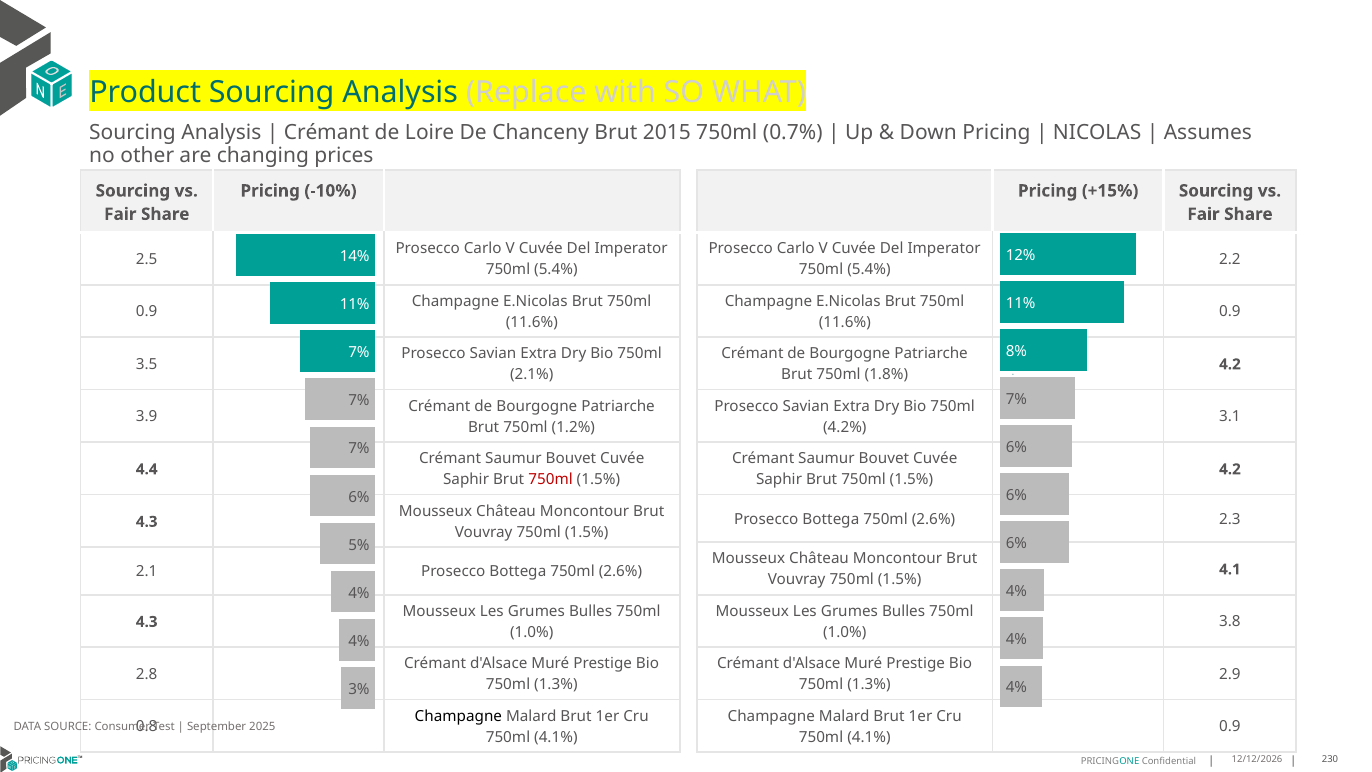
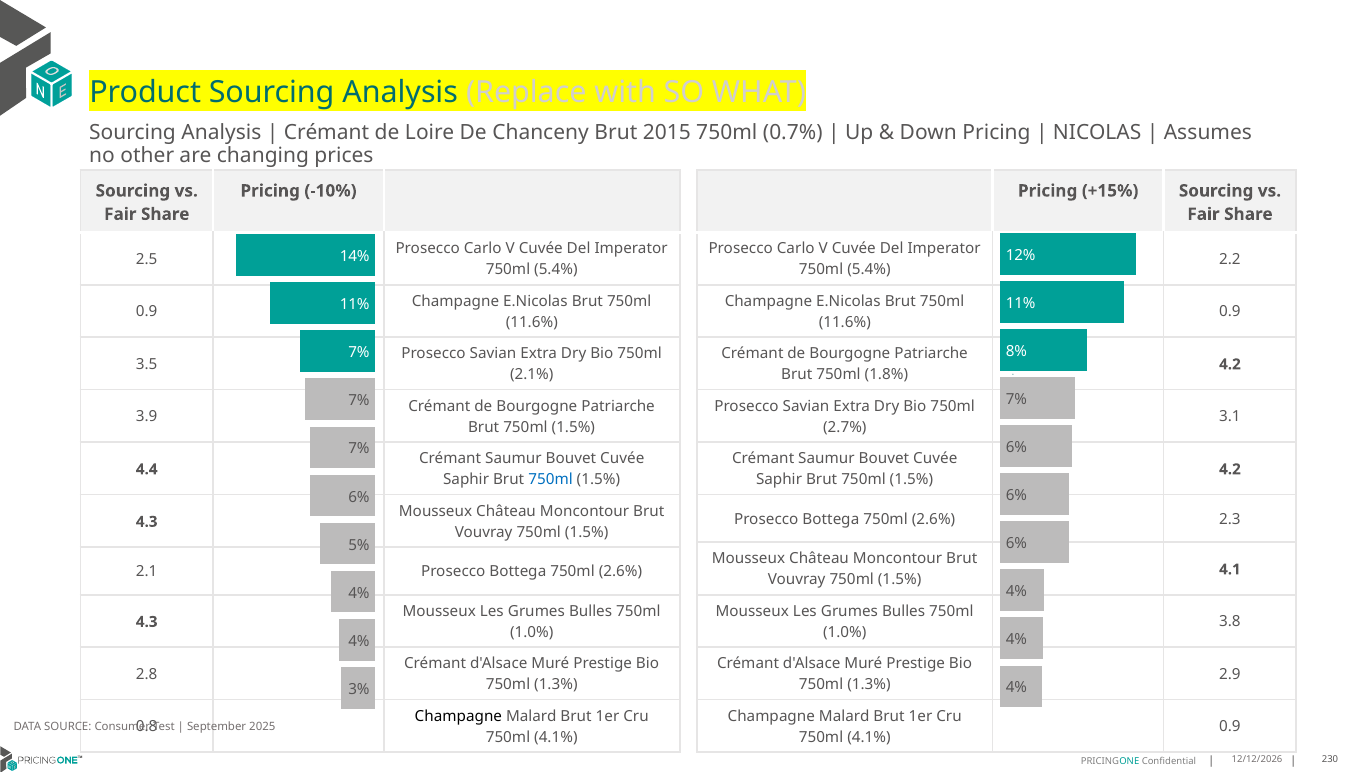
1.2%: 1.2% -> 1.5% (573, 427)
4.2%: 4.2% -> 2.7% (845, 427)
750ml colour: red -> blue (551, 480)
